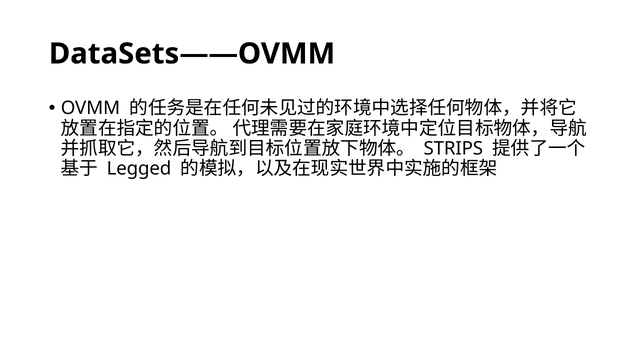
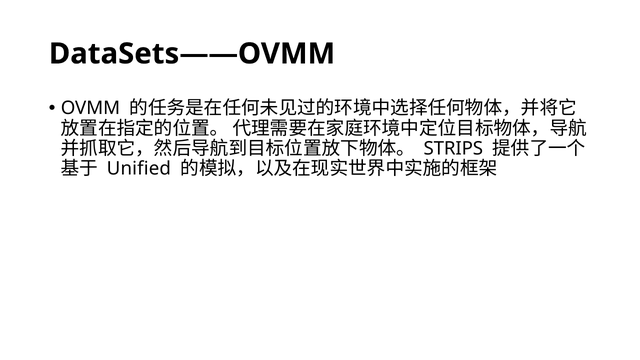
Legged: Legged -> Unified (139, 169)
